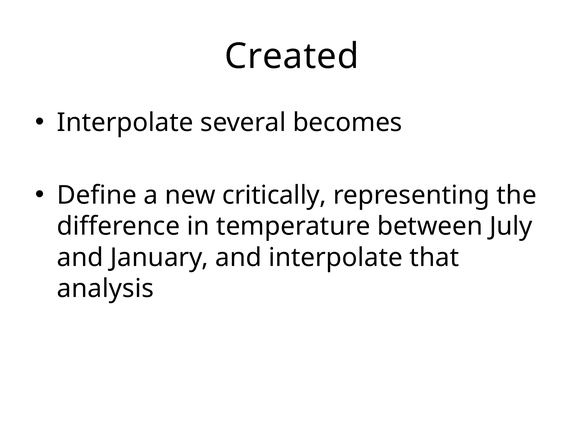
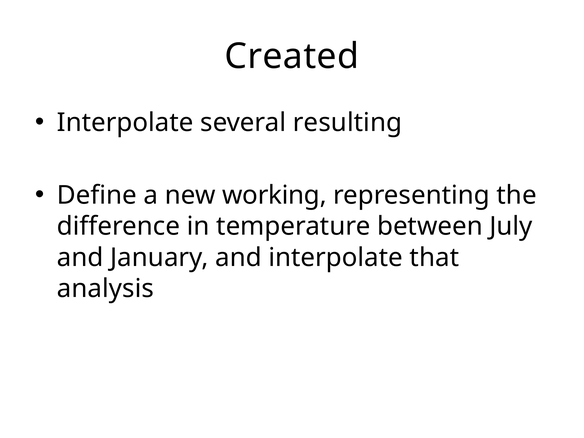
becomes: becomes -> resulting (347, 123)
critically: critically -> working (274, 195)
